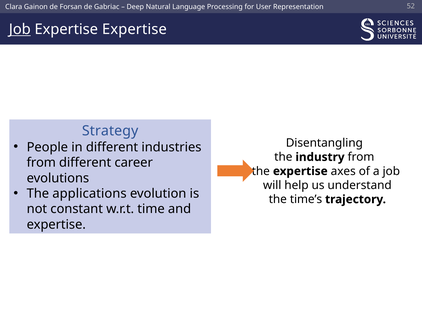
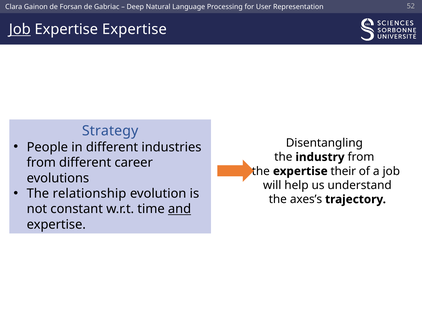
axes: axes -> their (343, 171)
applications: applications -> relationship (89, 193)
time’s: time’s -> axes’s (306, 199)
and underline: none -> present (180, 209)
